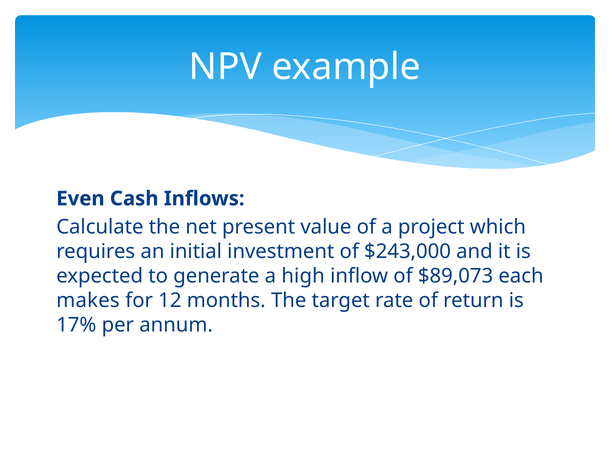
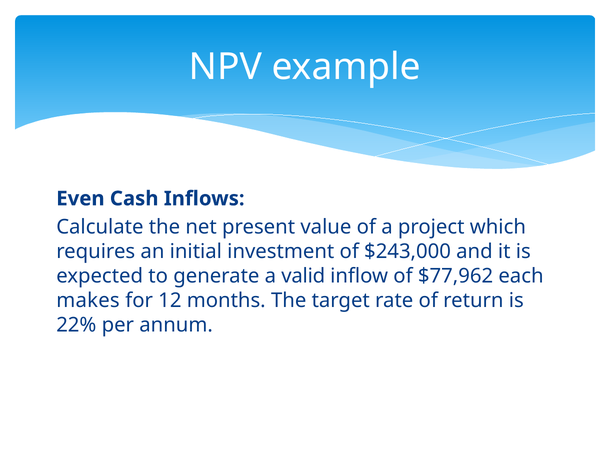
high: high -> valid (303, 276)
$89,073: $89,073 -> $77,962 (456, 276)
17%: 17% -> 22% (76, 324)
